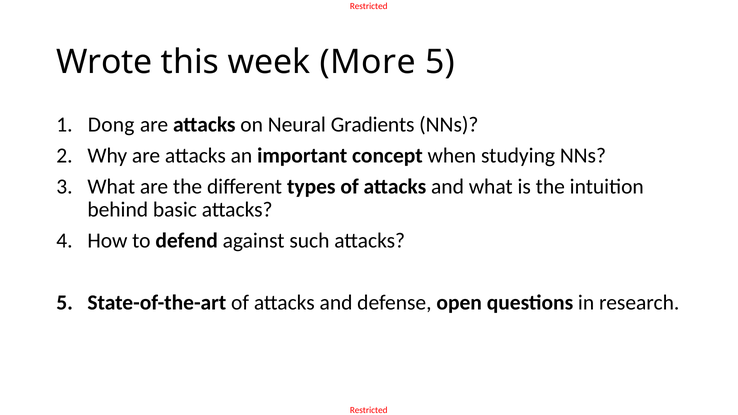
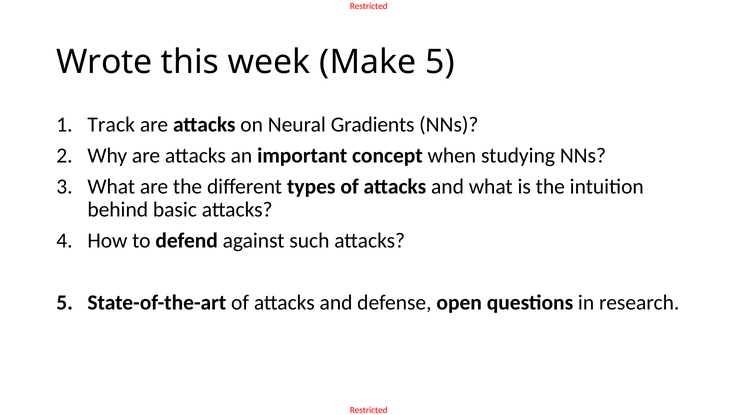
More: More -> Make (368, 62)
Dong: Dong -> Track (111, 125)
